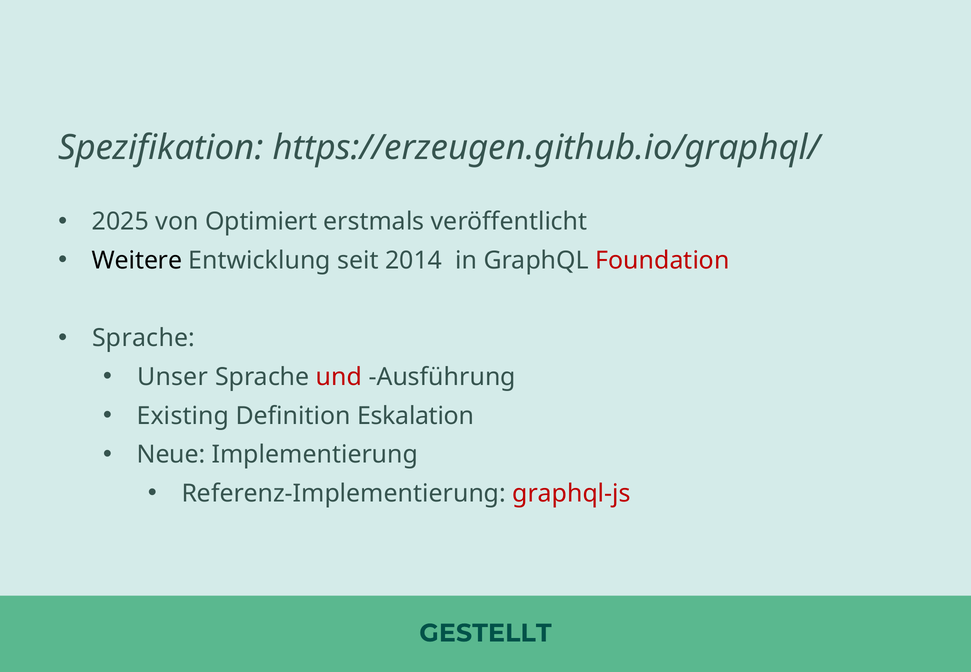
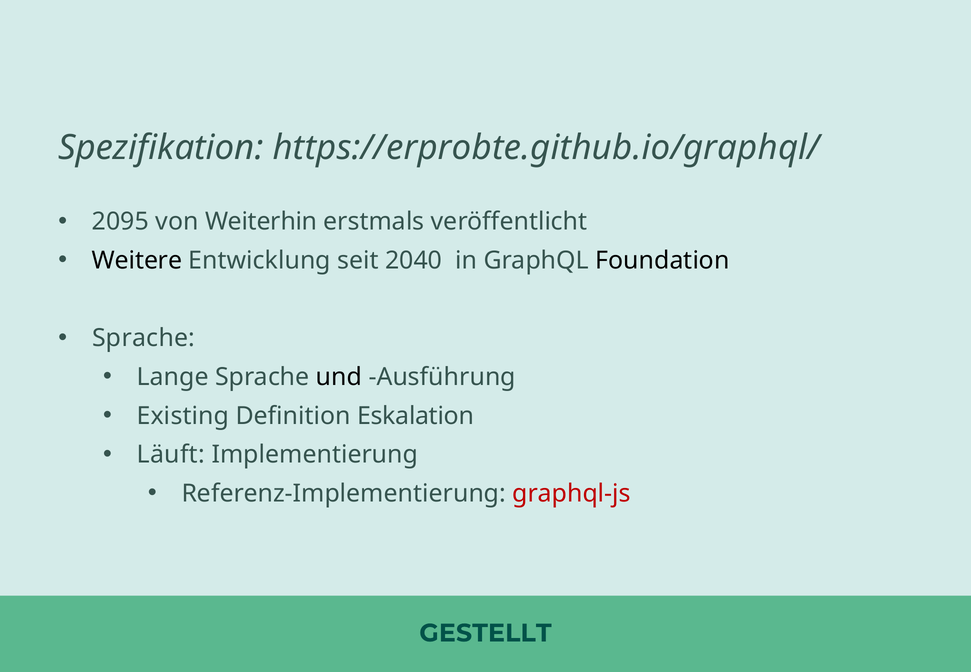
https://erzeugen.github.io/graphql/: https://erzeugen.github.io/graphql/ -> https://erprobte.github.io/graphql/ (546, 148)
2025: 2025 -> 2095 (120, 222)
Optimiert: Optimiert -> Weiterhin (261, 222)
2014: 2014 -> 2040 (414, 261)
Foundation colour: red -> black (662, 261)
Unser: Unser -> Lange (173, 377)
und colour: red -> black (339, 377)
Neue: Neue -> Läuft (171, 455)
